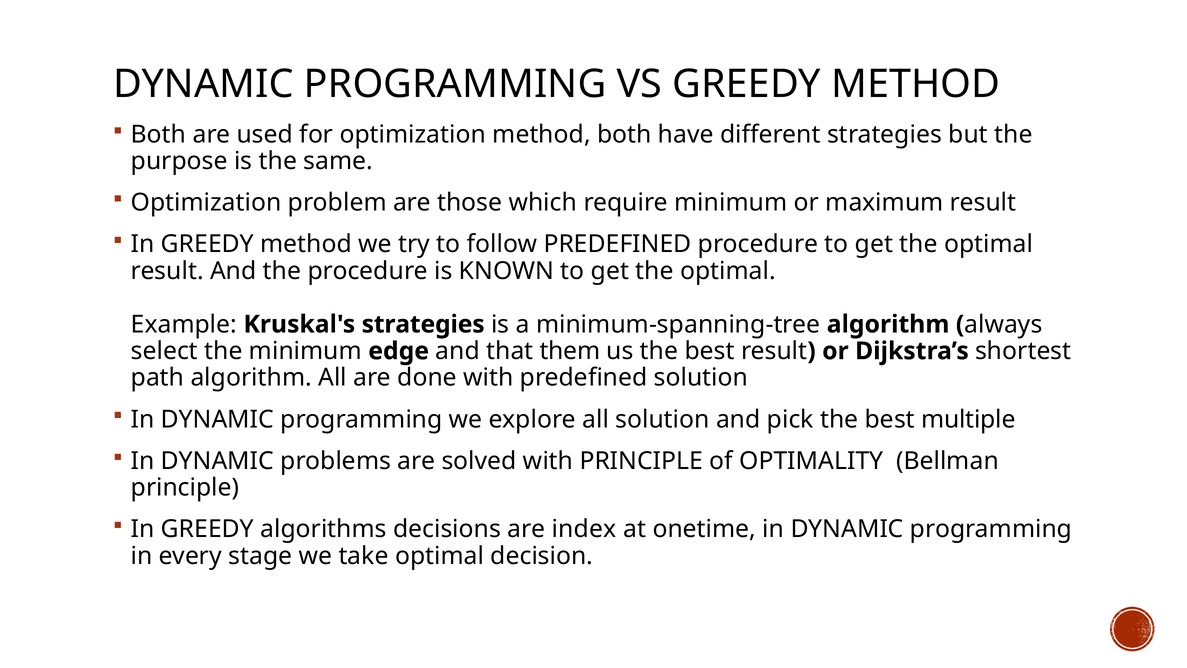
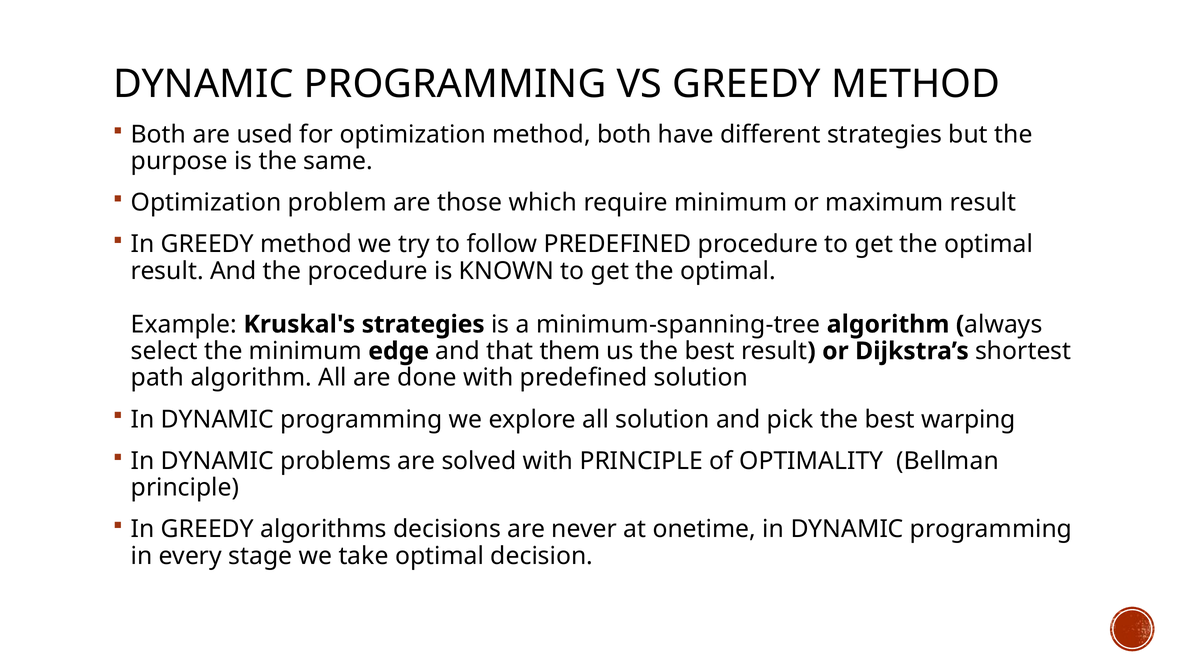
multiple: multiple -> warping (968, 419)
index: index -> never (584, 529)
